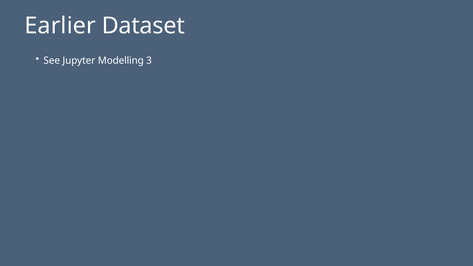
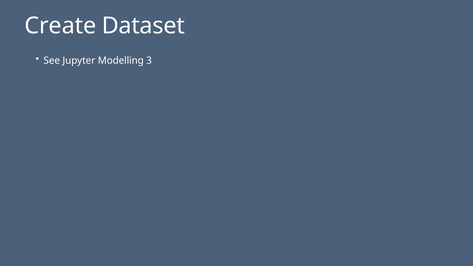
Earlier: Earlier -> Create (60, 26)
